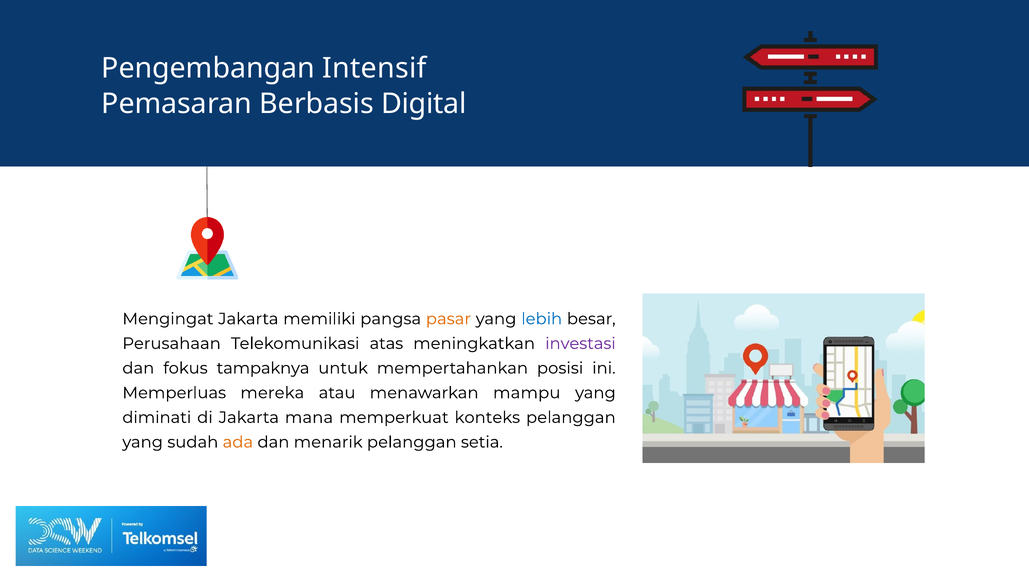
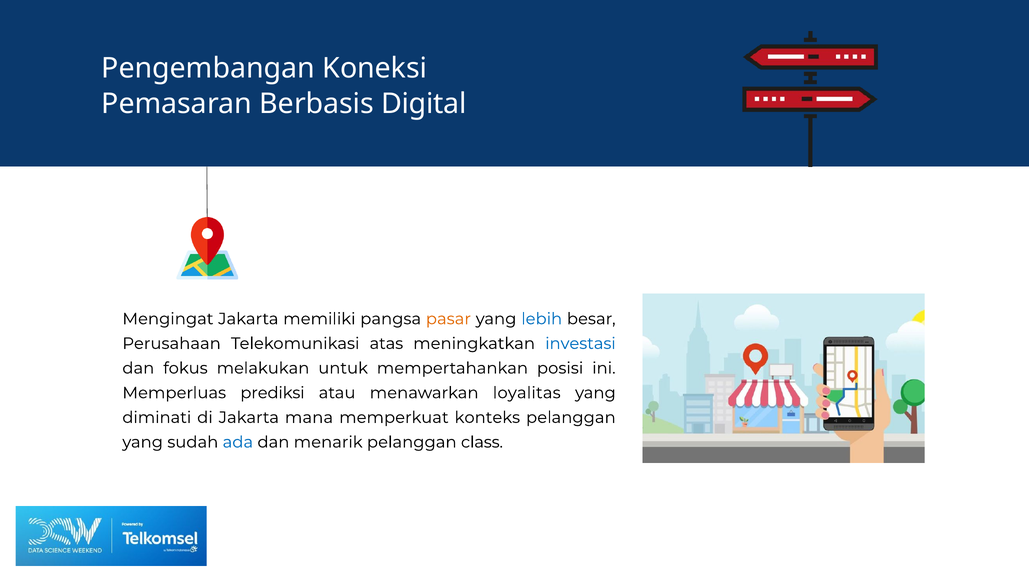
Intensif: Intensif -> Koneksi (375, 68)
investasi colour: purple -> blue (580, 343)
tampaknya: tampaknya -> melakukan (263, 368)
mereka: mereka -> prediksi (272, 393)
mampu: mampu -> loyalitas (527, 393)
ada colour: orange -> blue (238, 442)
setia: setia -> class (482, 442)
